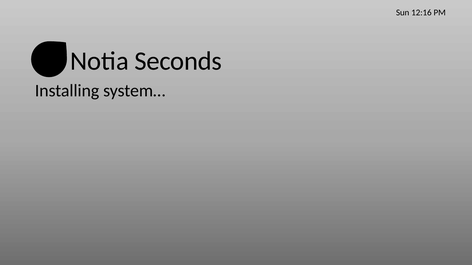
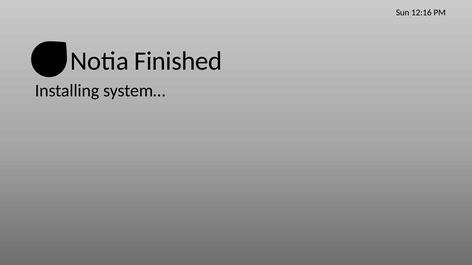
Seconds: Seconds -> Finished (178, 61)
